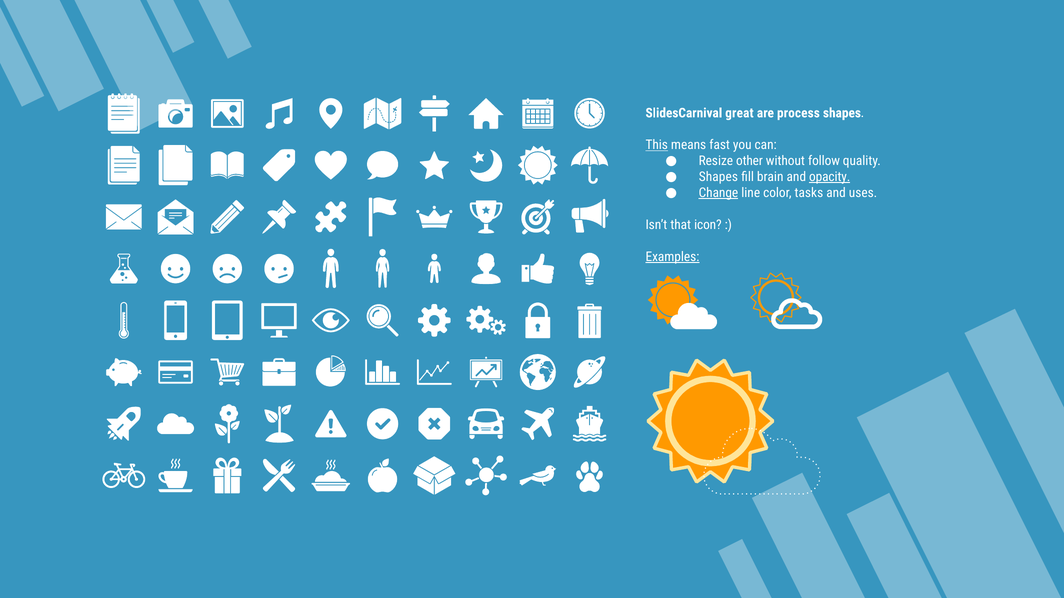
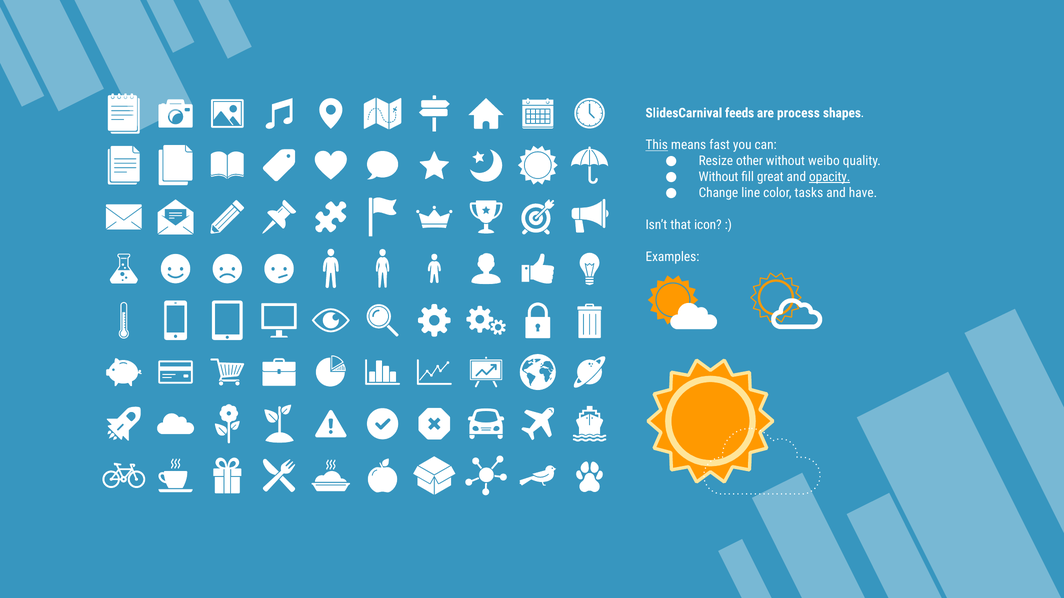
great: great -> feeds (740, 113)
follow: follow -> weibo (824, 161)
Shapes: Shapes -> Without (719, 177)
brain: brain -> great (770, 177)
Change underline: present -> none (718, 193)
uses: uses -> have (863, 193)
Examples underline: present -> none (672, 257)
